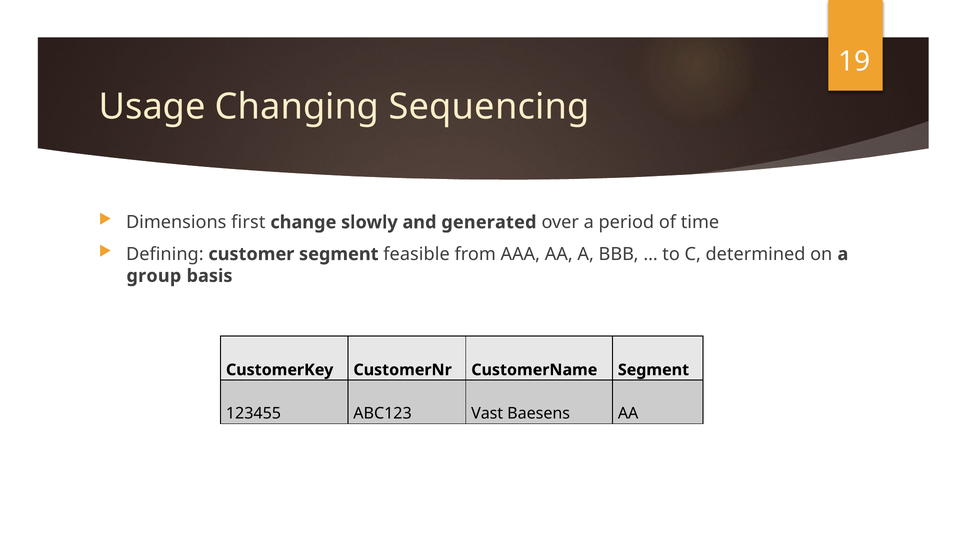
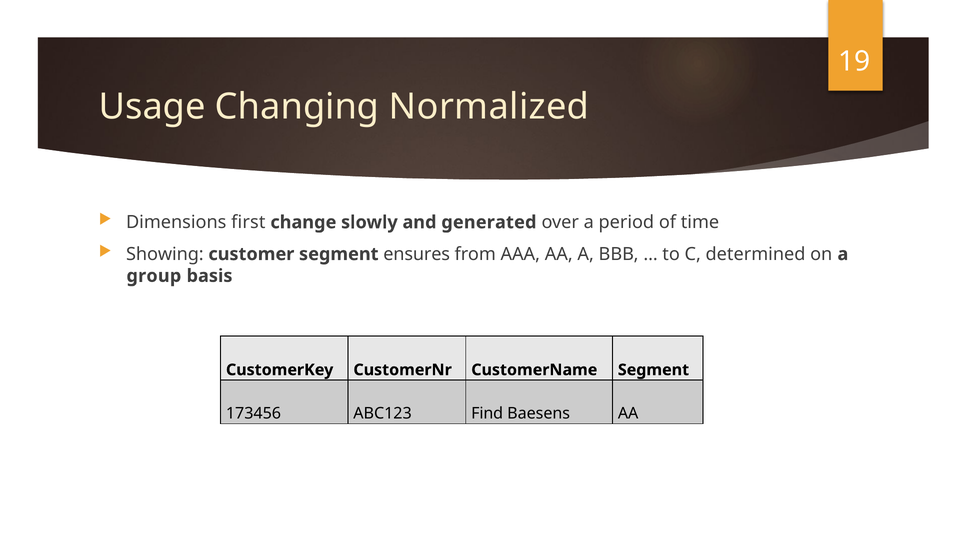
Sequencing: Sequencing -> Normalized (489, 107)
Defining: Defining -> Showing (165, 254)
feasible: feasible -> ensures (417, 254)
123455: 123455 -> 173456 (253, 414)
Vast: Vast -> Find (487, 414)
